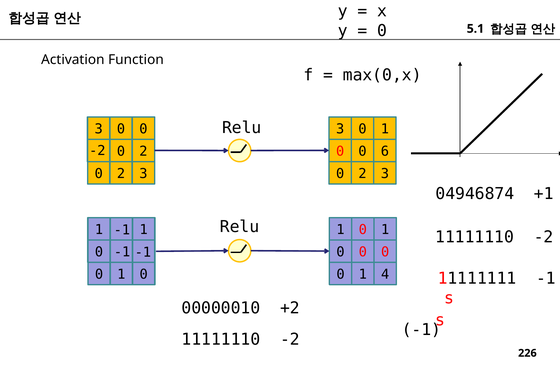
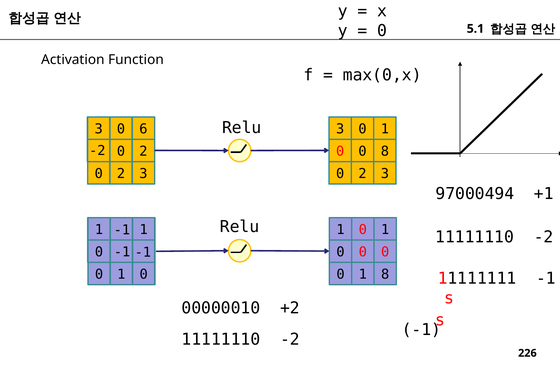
3 0 0: 0 -> 6 (143, 129)
0 6: 6 -> 8 (385, 151)
04946874: 04946874 -> 97000494 (475, 194)
1 4: 4 -> 8 (385, 274)
